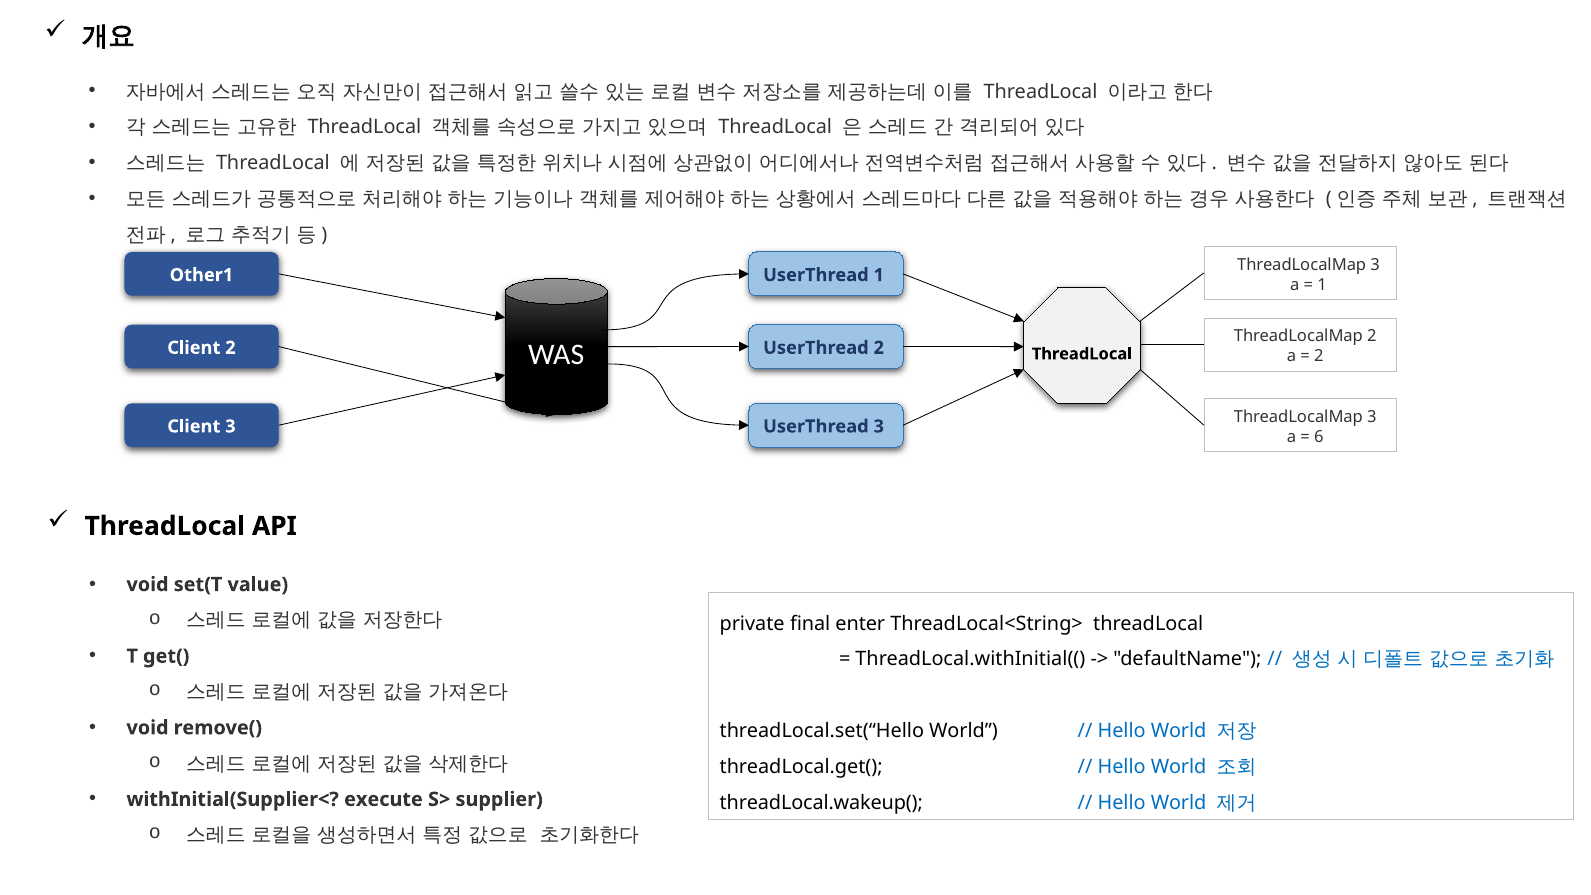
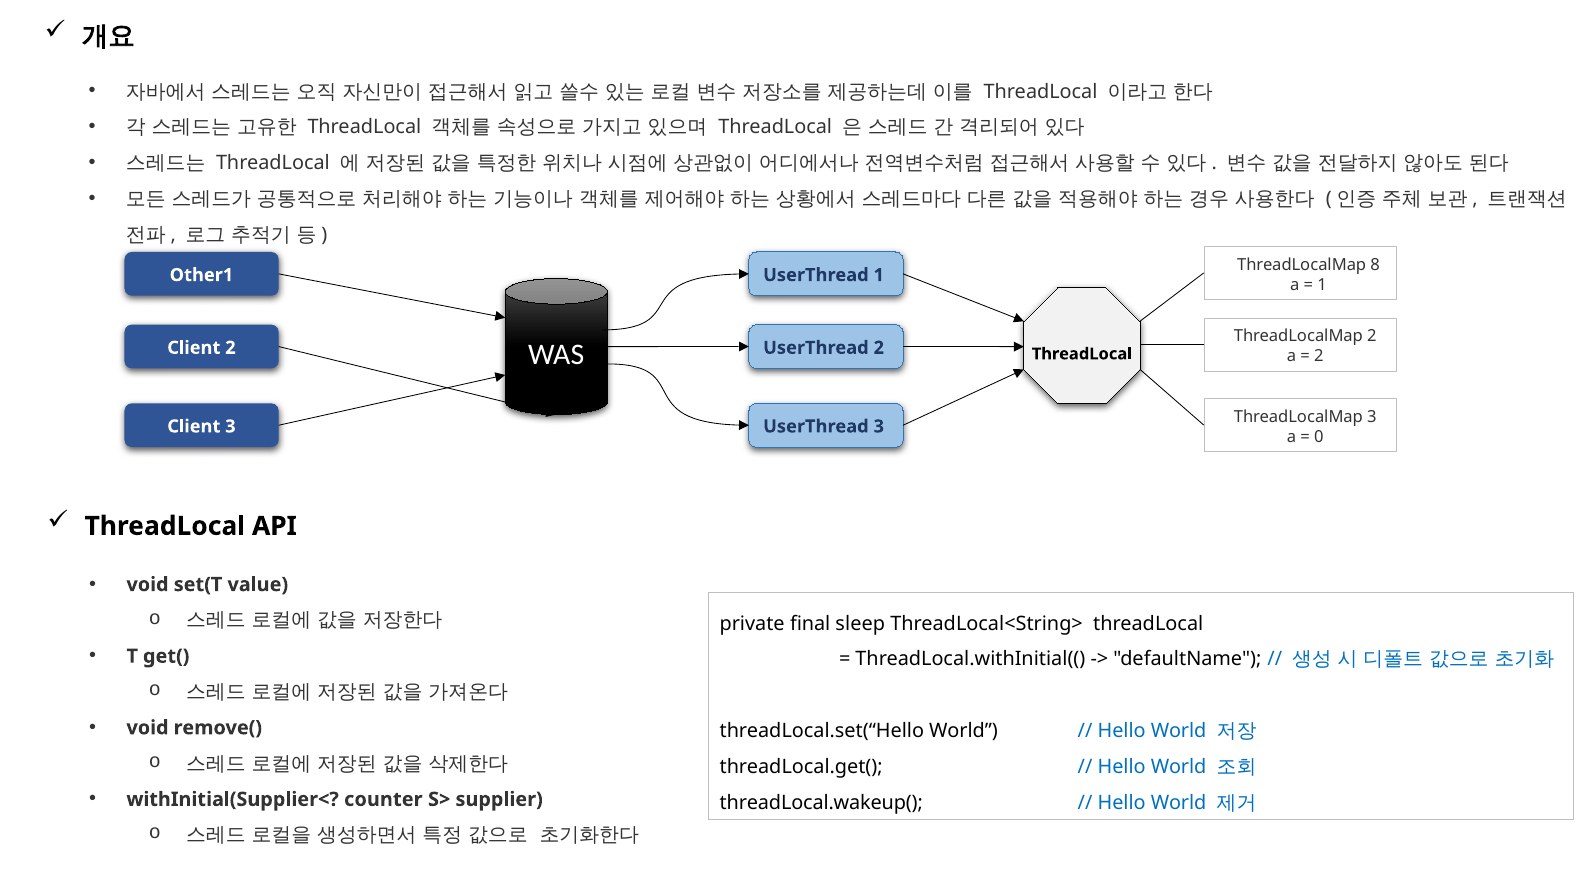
3: 3 -> 8 (1375, 265)
6: 6 -> 0 (1319, 437)
enter: enter -> sleep (860, 624)
execute: execute -> counter (383, 799)
